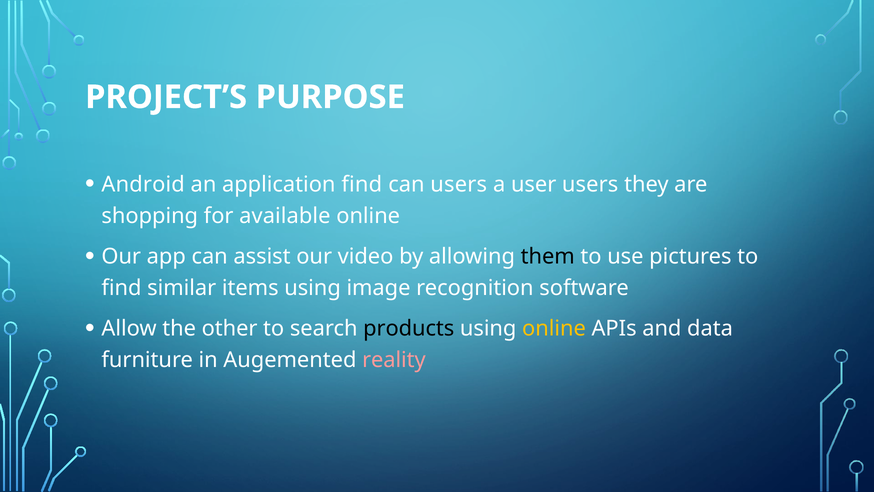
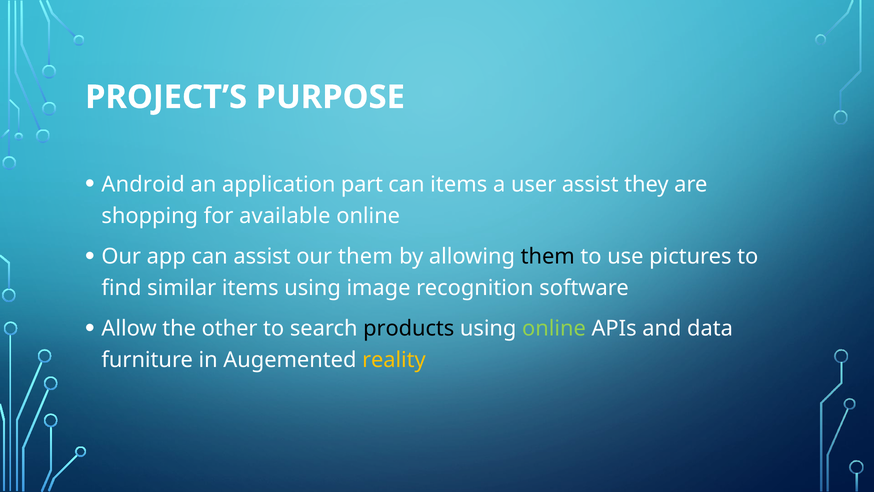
application find: find -> part (362, 184)
can users: users -> items (459, 184)
user users: users -> assist (590, 184)
our video: video -> them (365, 256)
online colour: yellow -> light green (554, 328)
reality colour: pink -> yellow (394, 360)
